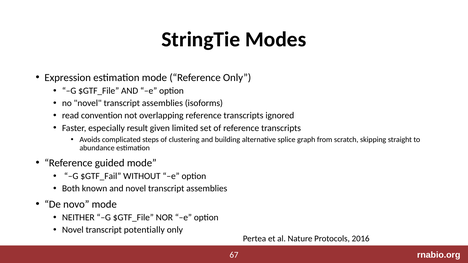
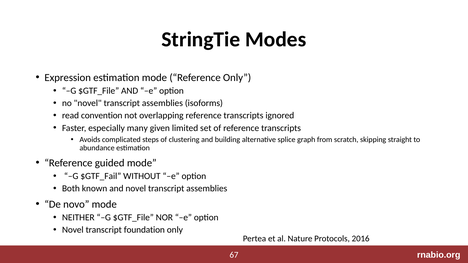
result: result -> many (137, 128)
potentially: potentially -> foundation (144, 230)
